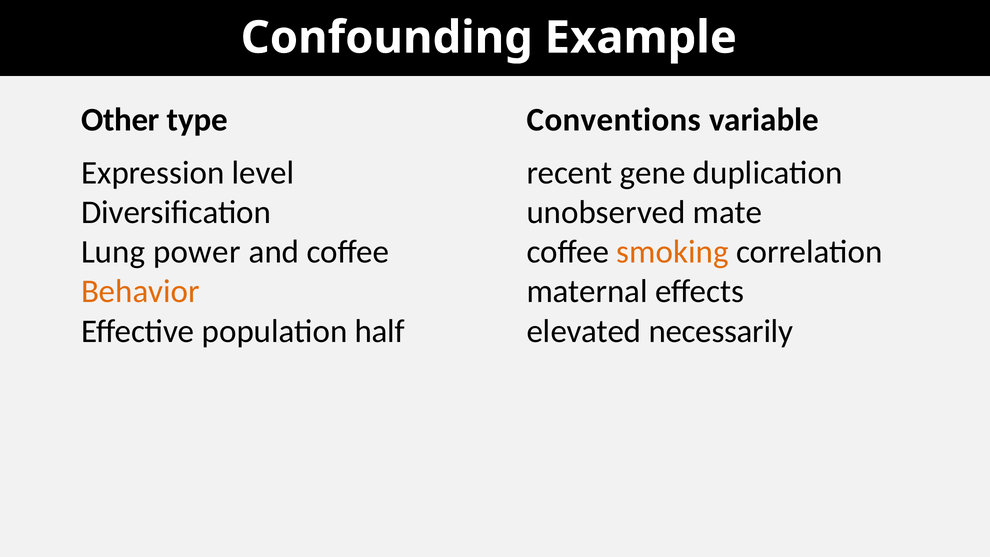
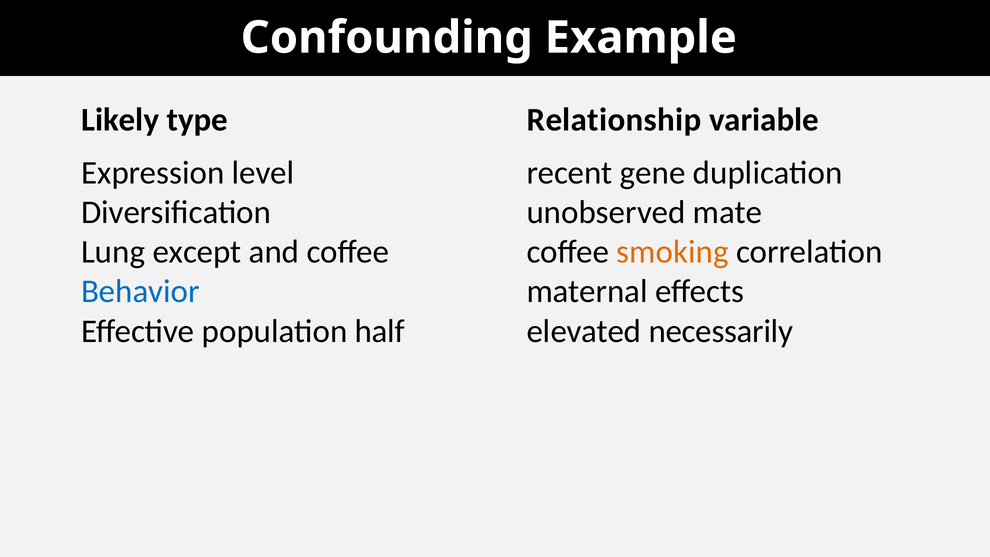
Other: Other -> Likely (120, 120)
Conventions: Conventions -> Relationship (614, 120)
power: power -> except (197, 252)
Behavior colour: orange -> blue (140, 291)
